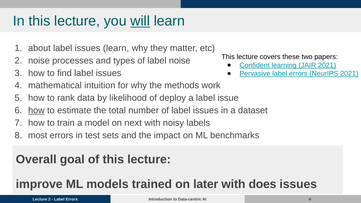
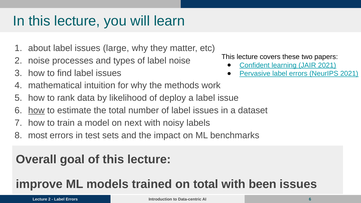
will underline: present -> none (140, 21)
issues learn: learn -> large (116, 48)
on later: later -> total (206, 184)
does: does -> been (263, 184)
